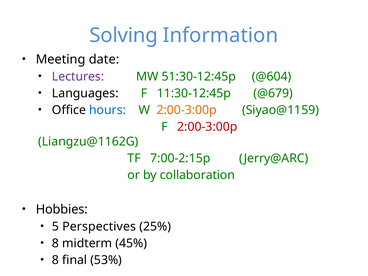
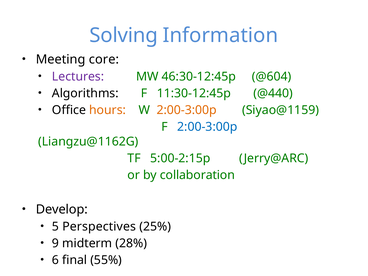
date: date -> core (104, 59)
51:30-12:45p: 51:30-12:45p -> 46:30-12:45p (199, 76)
Languages: Languages -> Algorithms (85, 93)
@679: @679 -> @440 (273, 93)
hours colour: blue -> orange (108, 110)
2:00-3:00p colour: red -> blue (207, 127)
7:00-2:15p: 7:00-2:15p -> 5:00-2:15p (180, 158)
Hobbies: Hobbies -> Develop (62, 209)
8: 8 -> 9 (55, 243)
45%: 45% -> 28% (131, 243)
8: 8 -> 6 (55, 260)
53%: 53% -> 55% (106, 260)
